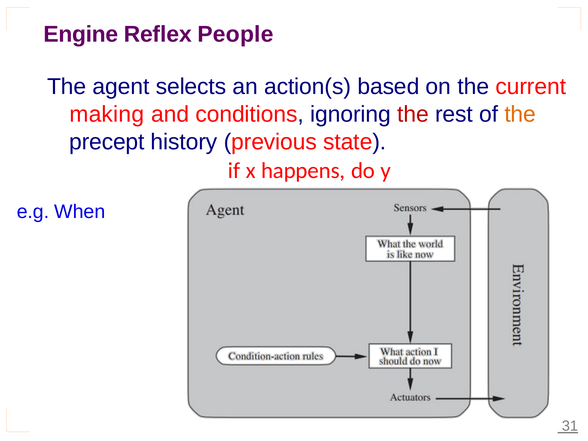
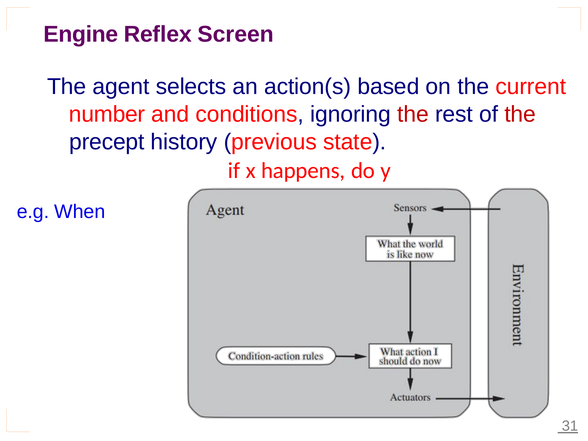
People: People -> Screen (236, 34)
making: making -> number (107, 114)
the colour: orange -> red (520, 114)
